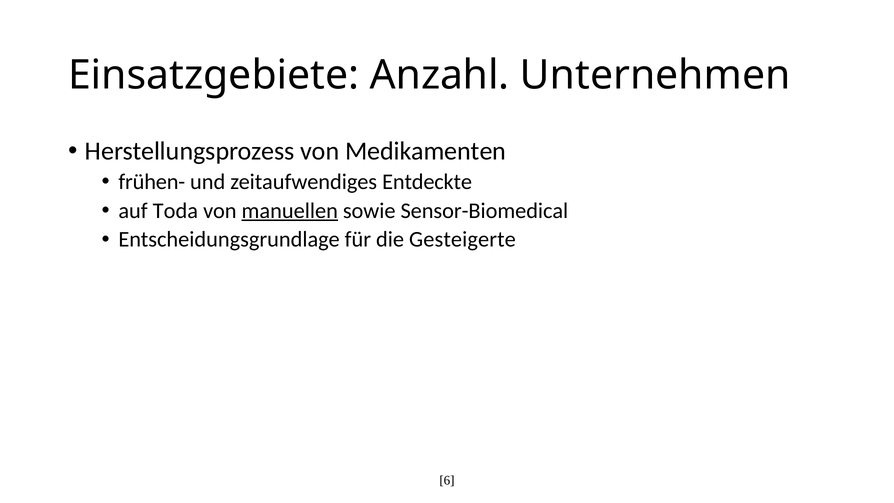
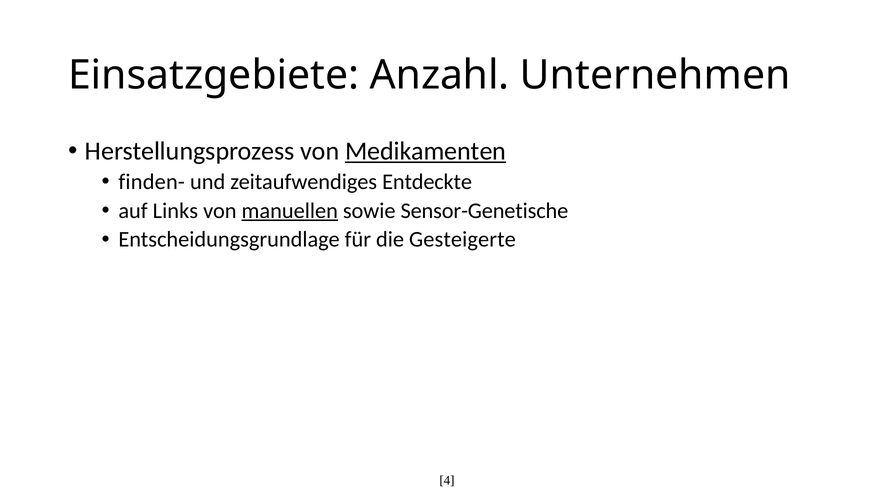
Medikamenten underline: none -> present (426, 151)
frühen-: frühen- -> finden- (152, 182)
Toda: Toda -> Links (175, 211)
Sensor-Biomedical: Sensor-Biomedical -> Sensor-Genetische (484, 211)
6: 6 -> 4 (447, 480)
